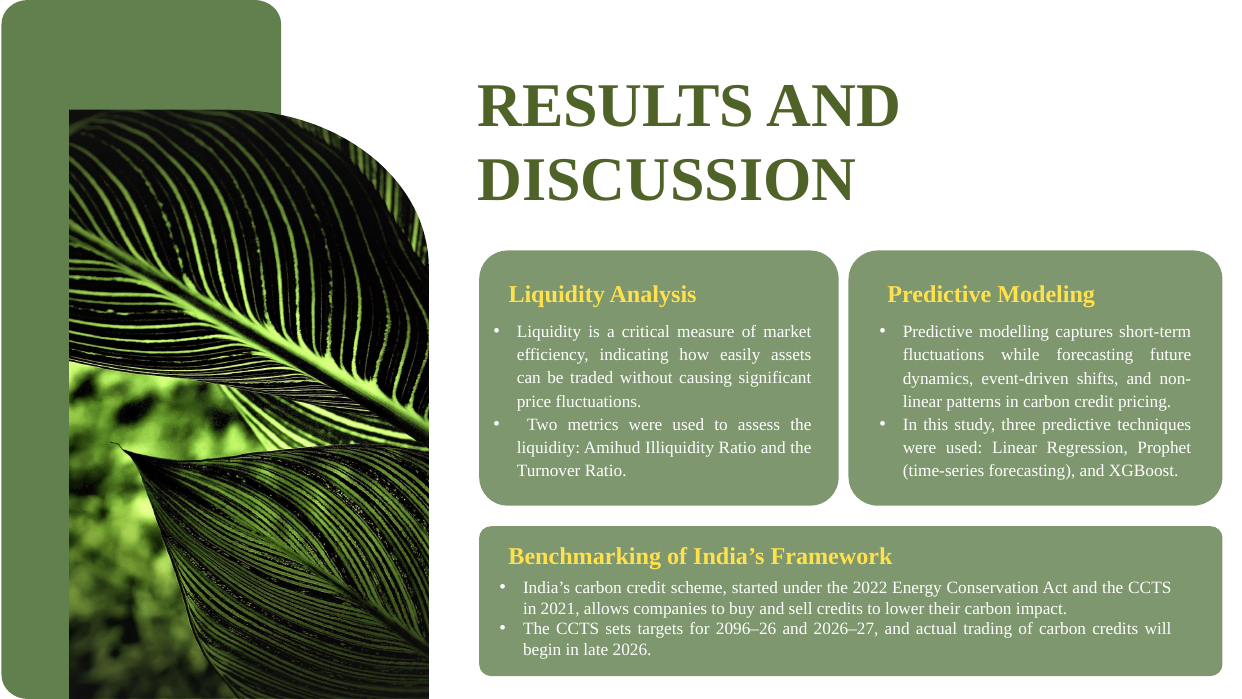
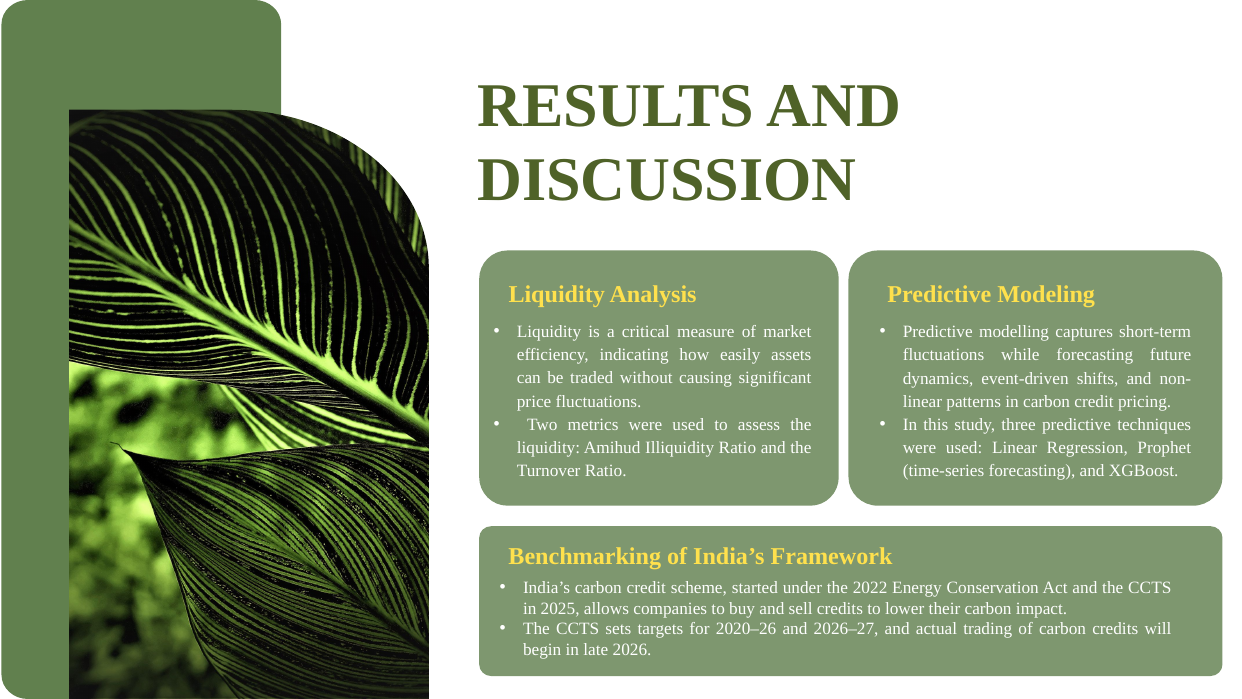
2021: 2021 -> 2025 (560, 608)
2096–26: 2096–26 -> 2020–26 (746, 629)
